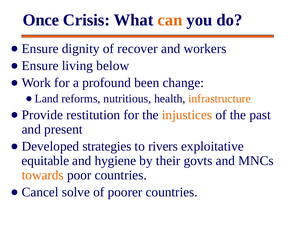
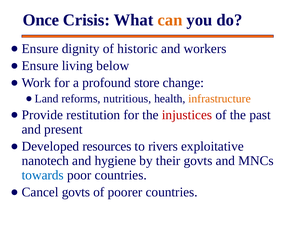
recover: recover -> historic (138, 48)
been: been -> store (147, 83)
injustices colour: orange -> red (187, 114)
strategies: strategies -> resources (107, 146)
equitable: equitable -> nanotech (45, 160)
towards colour: orange -> blue (43, 175)
solve: solve -> govts (76, 192)
